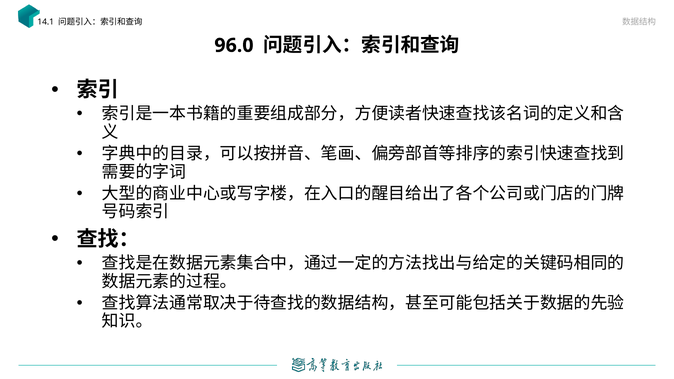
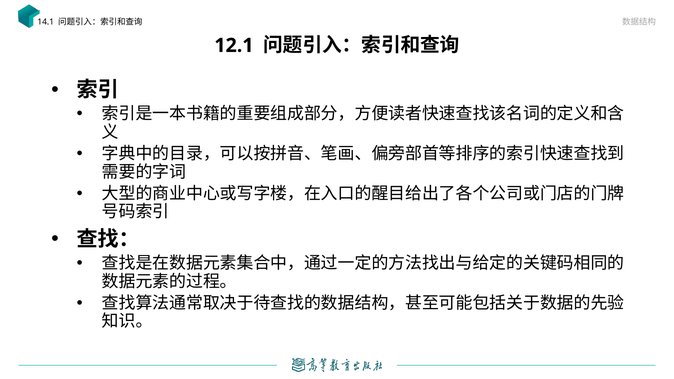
96.0: 96.0 -> 12.1 (234, 45)
